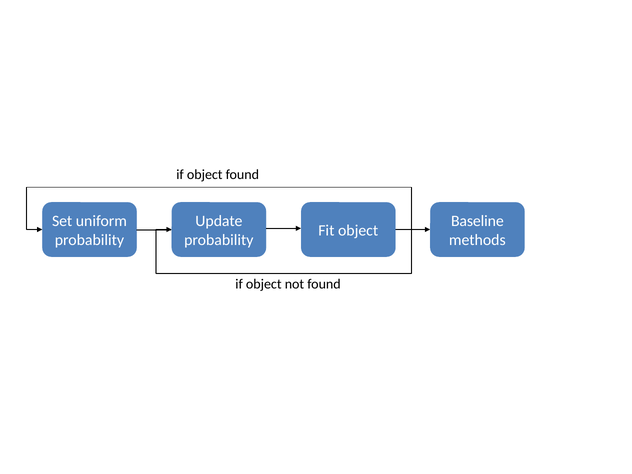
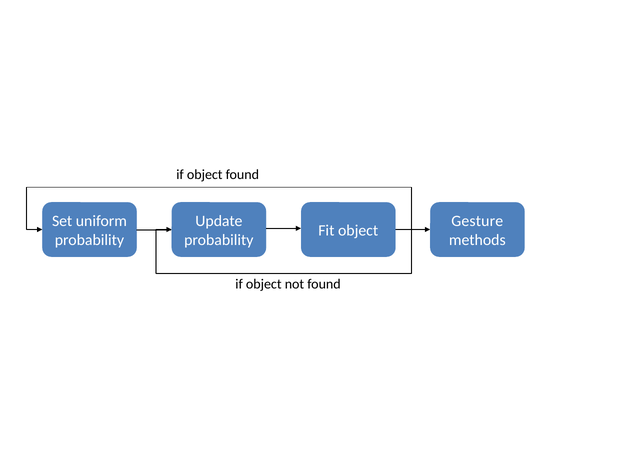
Baseline: Baseline -> Gesture (477, 221)
